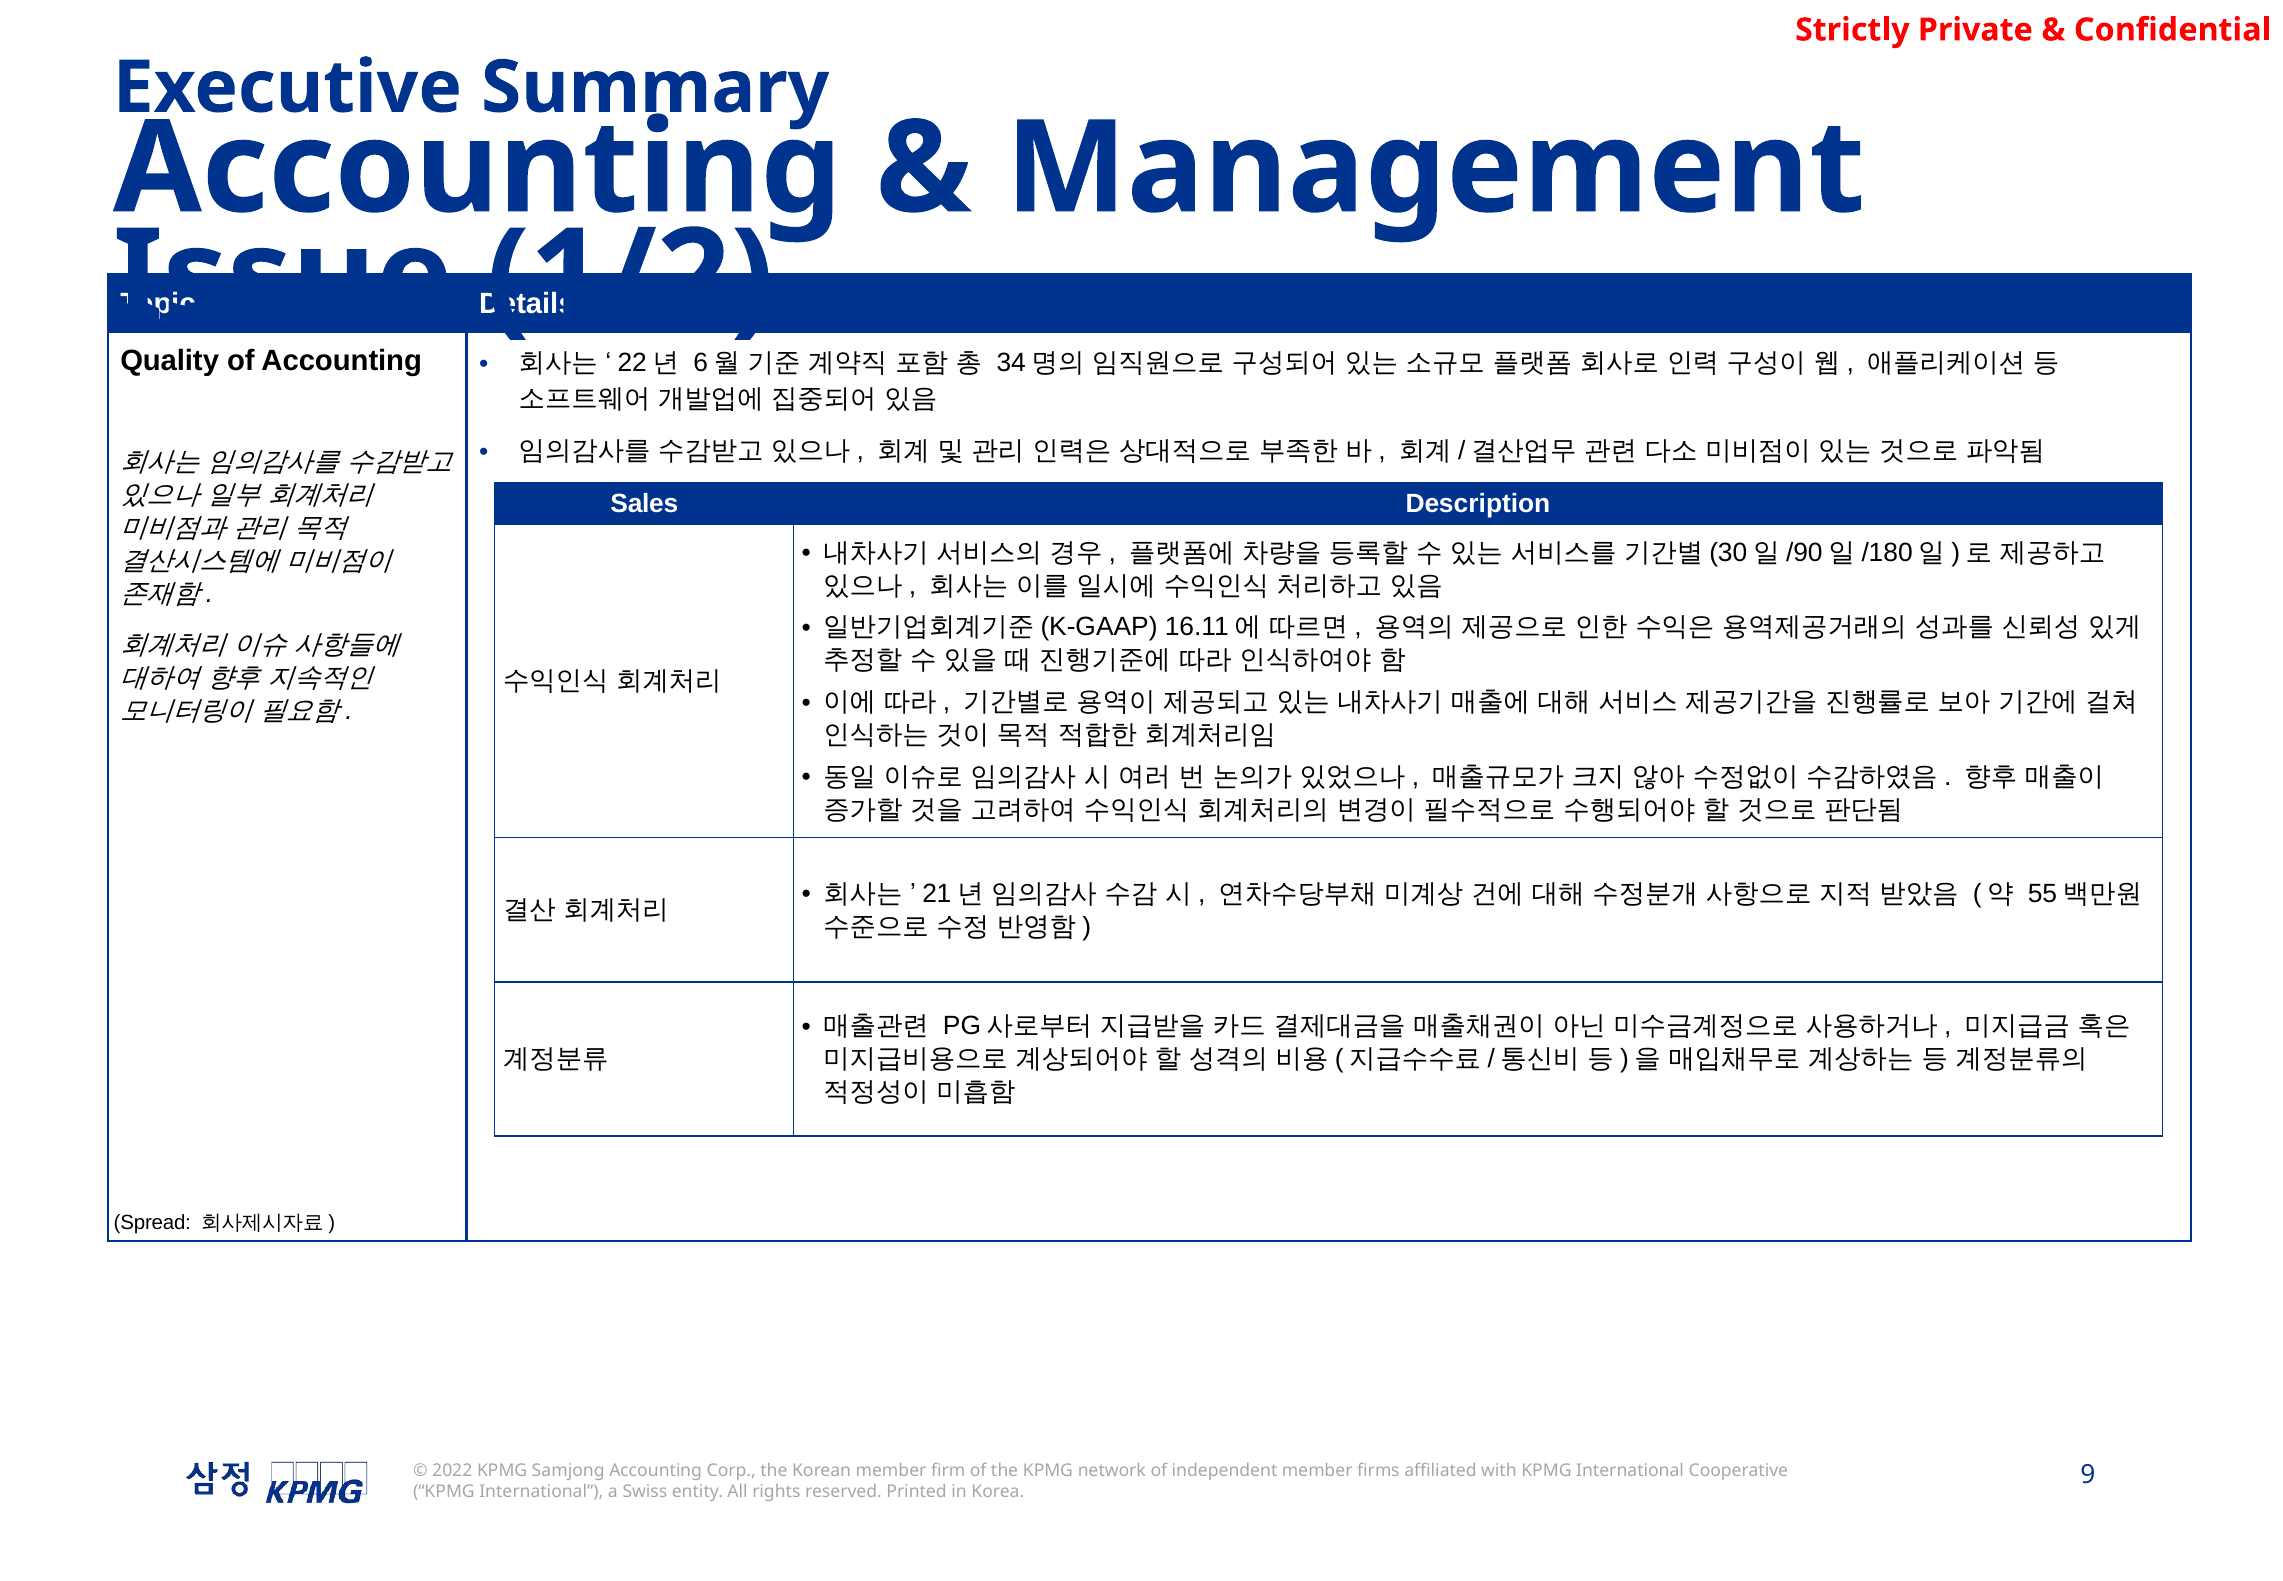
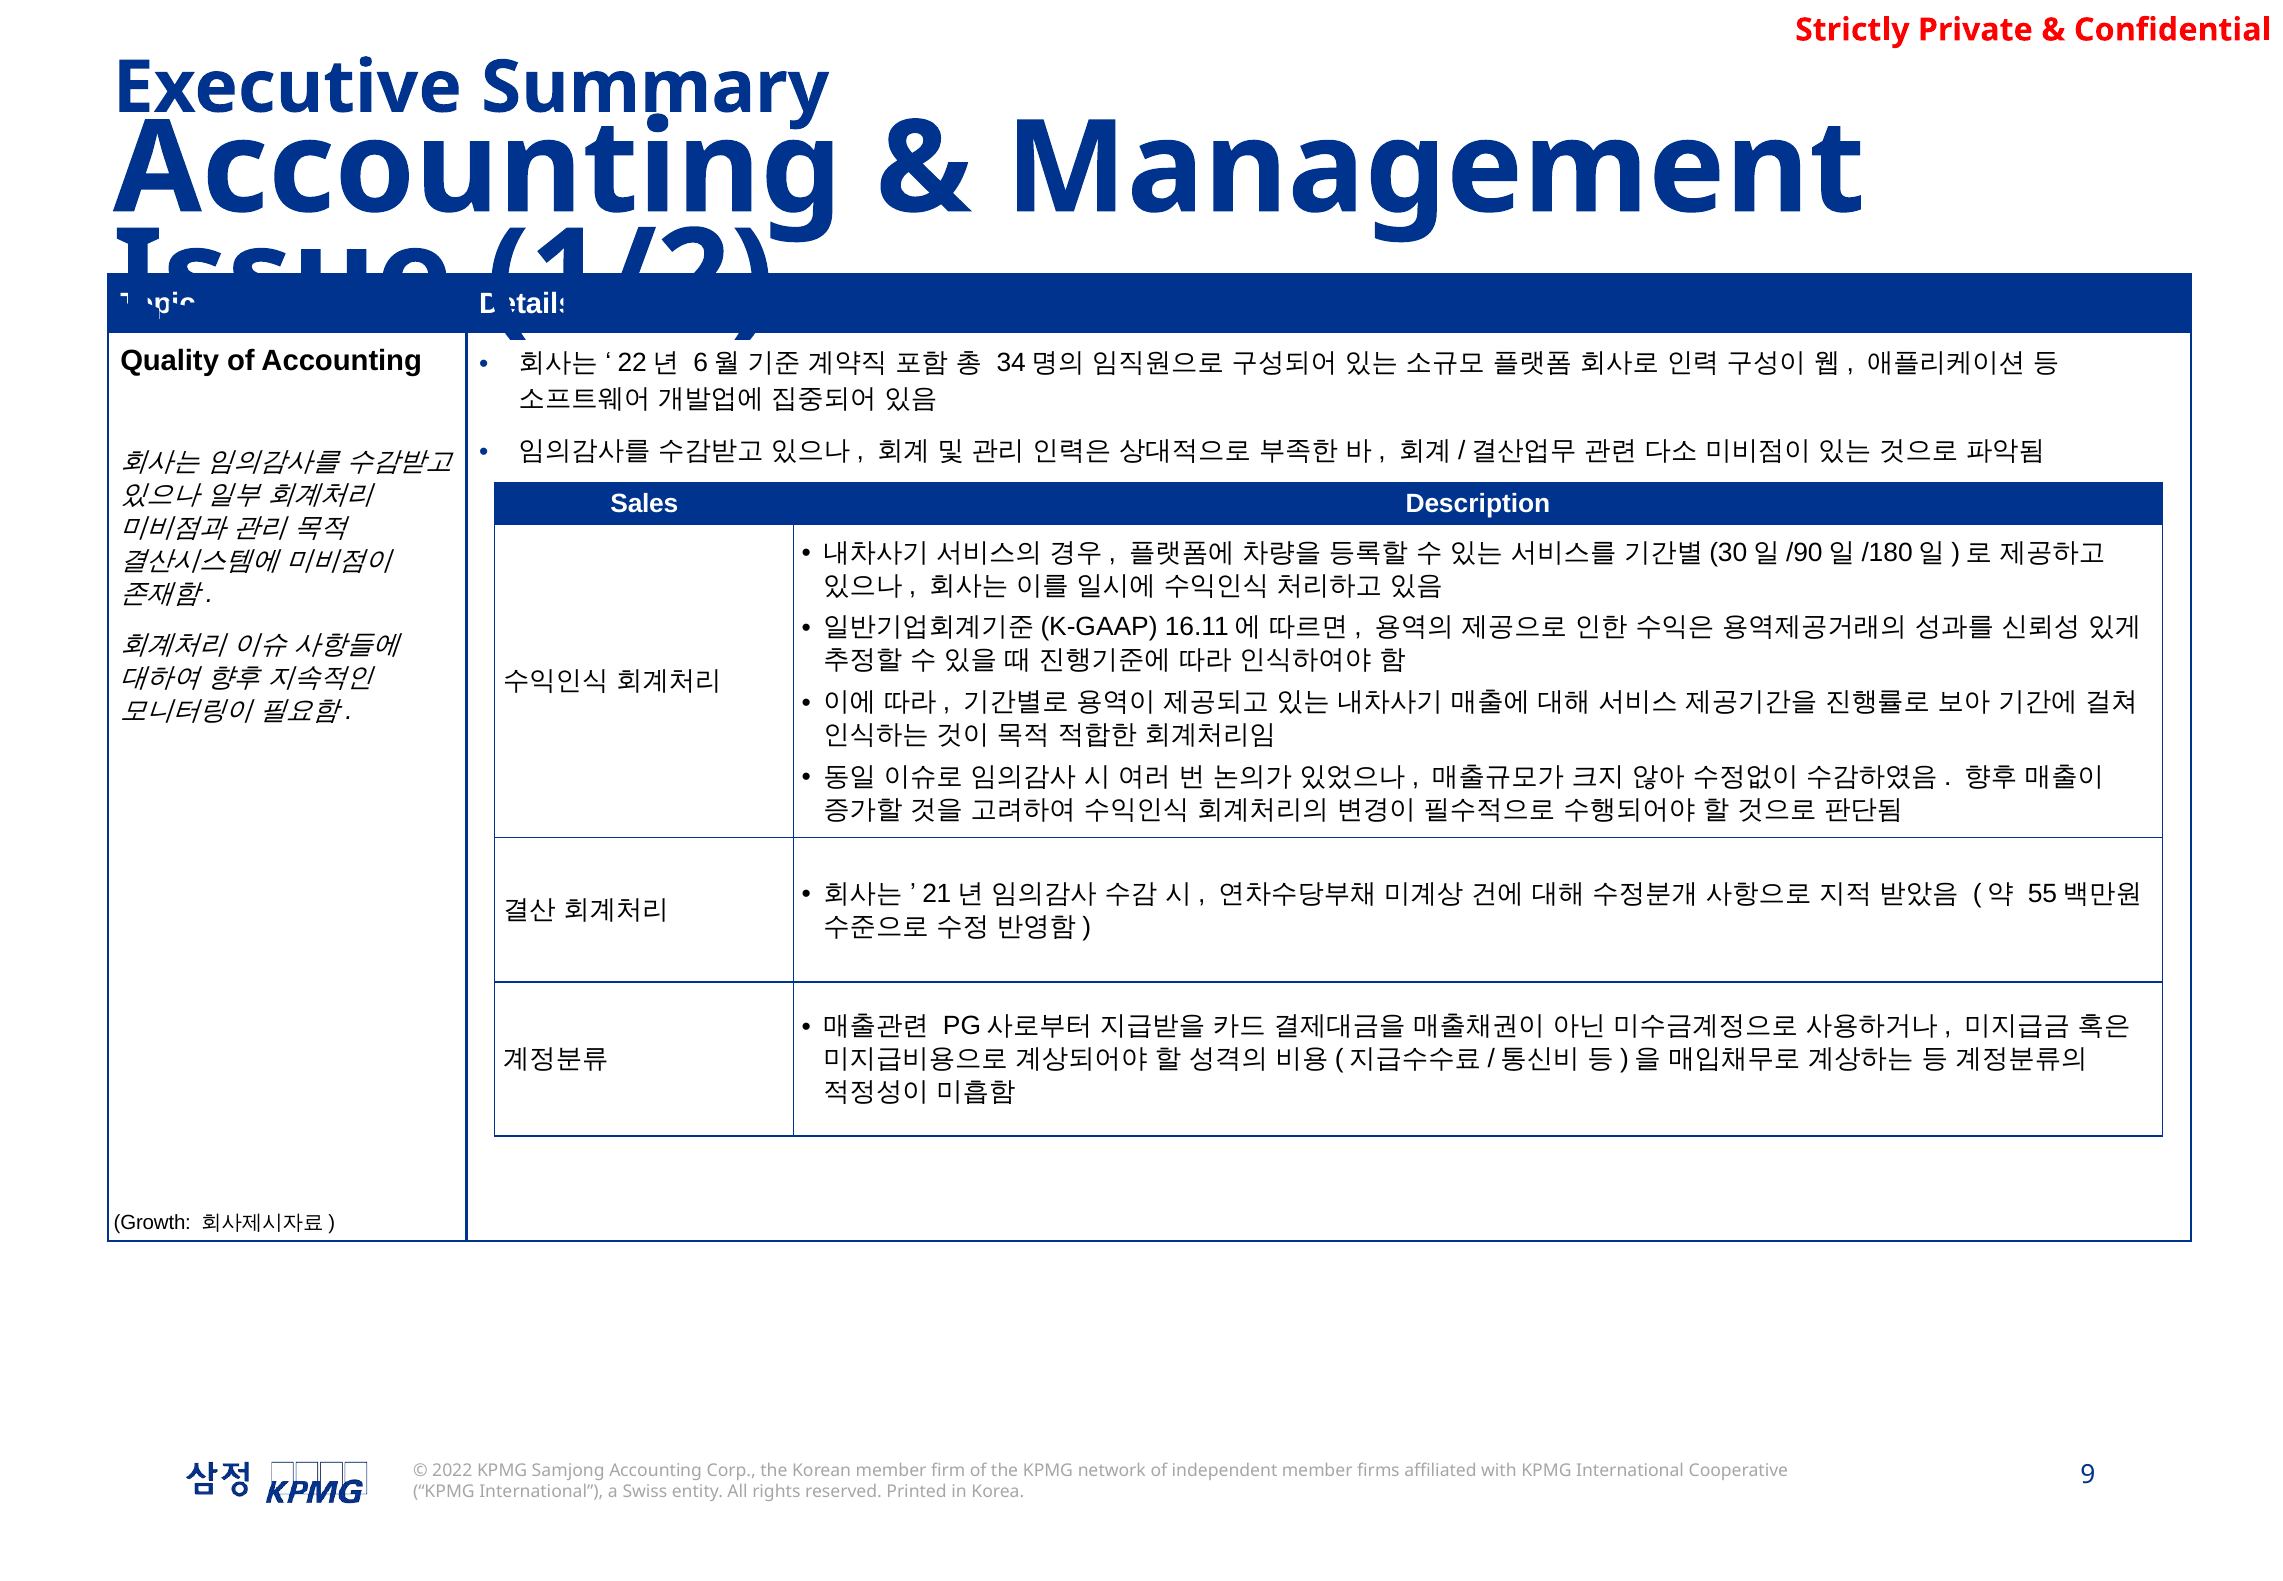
Spread: Spread -> Growth (152, 1223)
